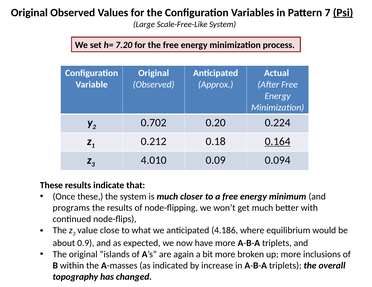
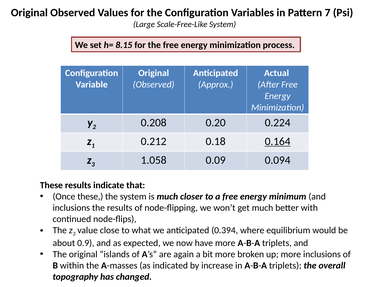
Psi underline: present -> none (343, 13)
7.20: 7.20 -> 8.15 (124, 45)
0.702: 0.702 -> 0.208 (154, 123)
4.010: 4.010 -> 1.058 (154, 160)
programs: programs -> inclusions (71, 208)
4.186: 4.186 -> 0.394 (225, 231)
